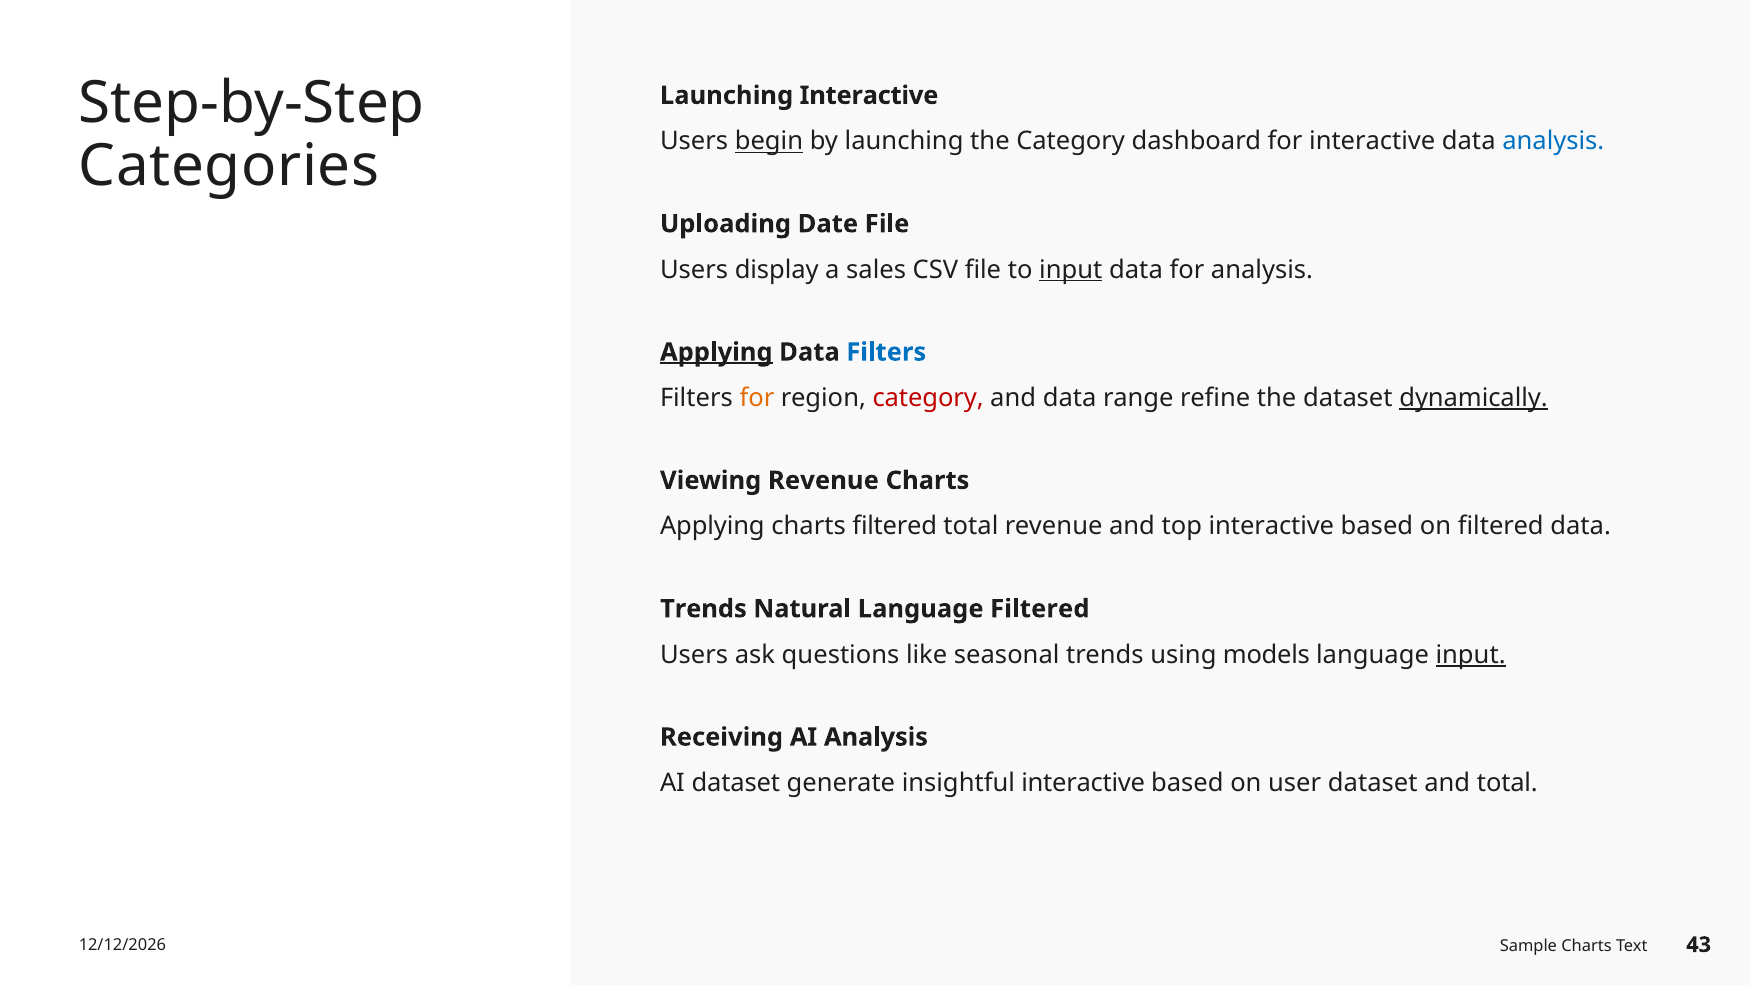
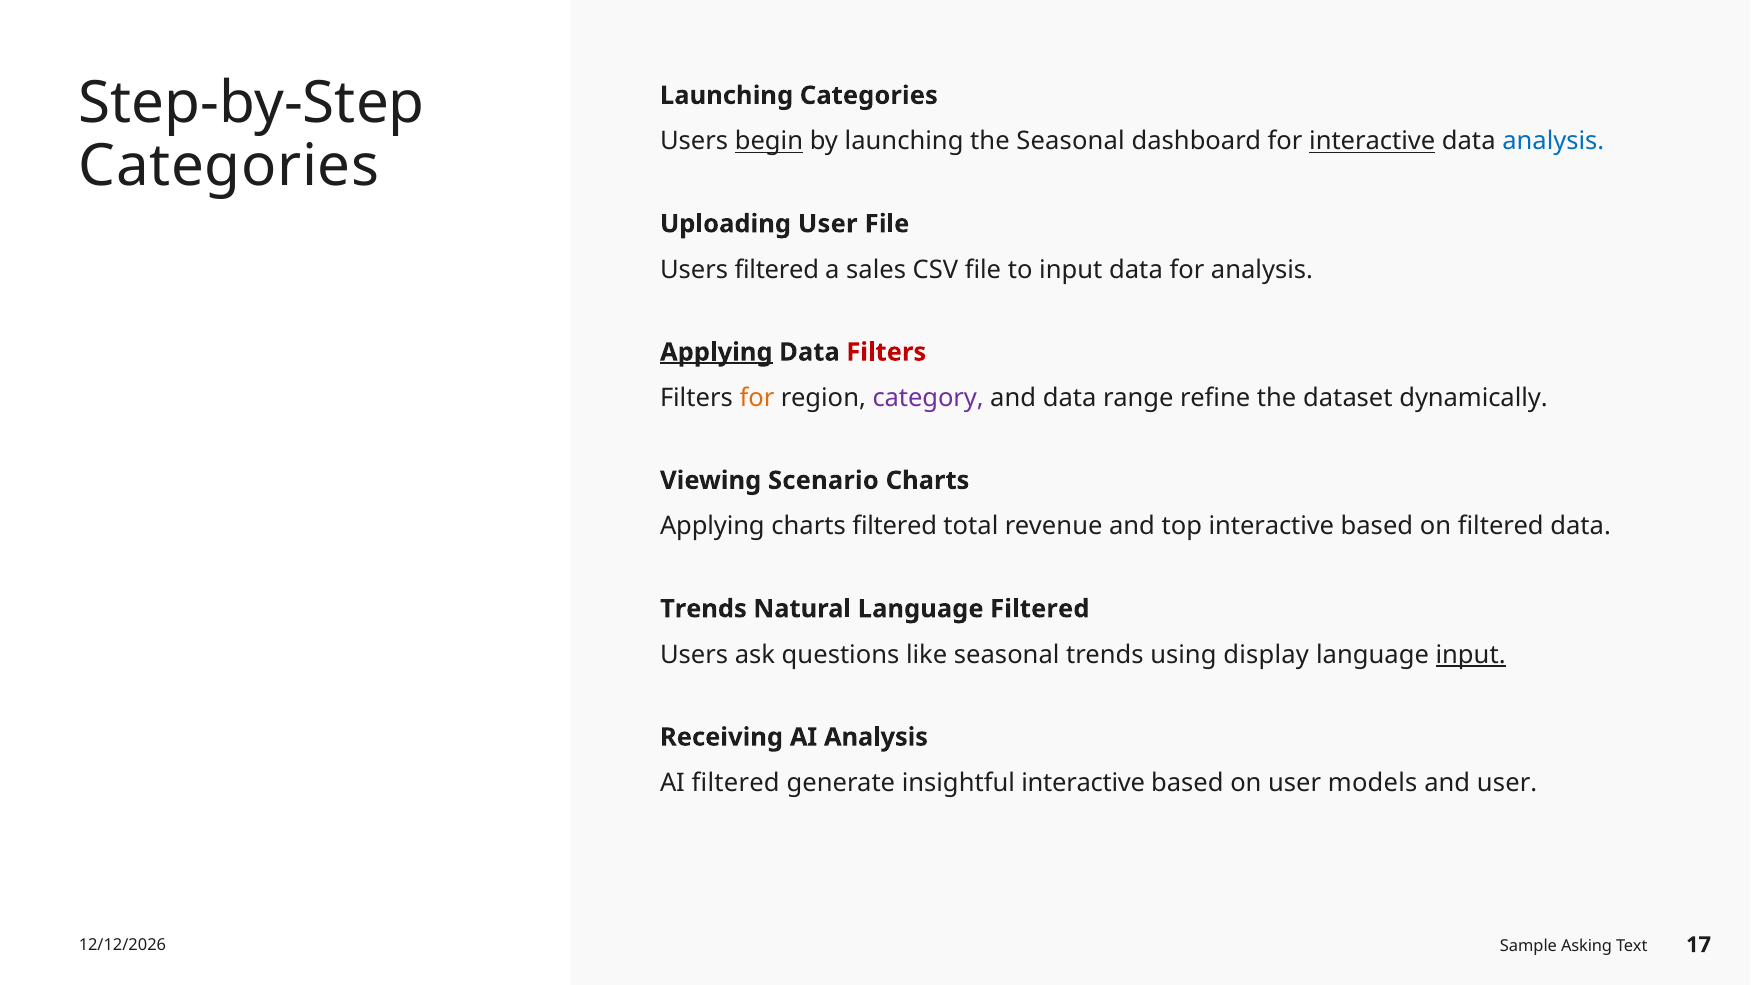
Launching Interactive: Interactive -> Categories (869, 95)
the Category: Category -> Seasonal (1071, 141)
interactive underline: none -> present (1372, 141)
Uploading Date: Date -> User (828, 224)
Users display: display -> filtered (777, 270)
input underline: present -> none (1071, 270)
Filters colour: blue -> red (886, 352)
category colour: red -> purple (928, 398)
dynamically underline: present -> none (1473, 398)
Viewing Revenue: Revenue -> Scenario (823, 480)
models: models -> display (1266, 655)
AI dataset: dataset -> filtered (736, 783)
user dataset: dataset -> models (1373, 783)
and total: total -> user (1507, 783)
Sample Charts: Charts -> Asking (1587, 946)
43: 43 -> 17 (1699, 945)
